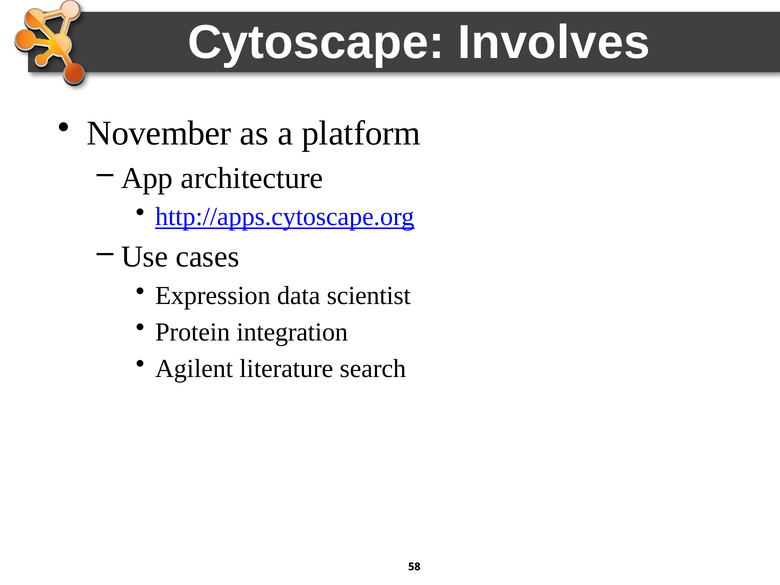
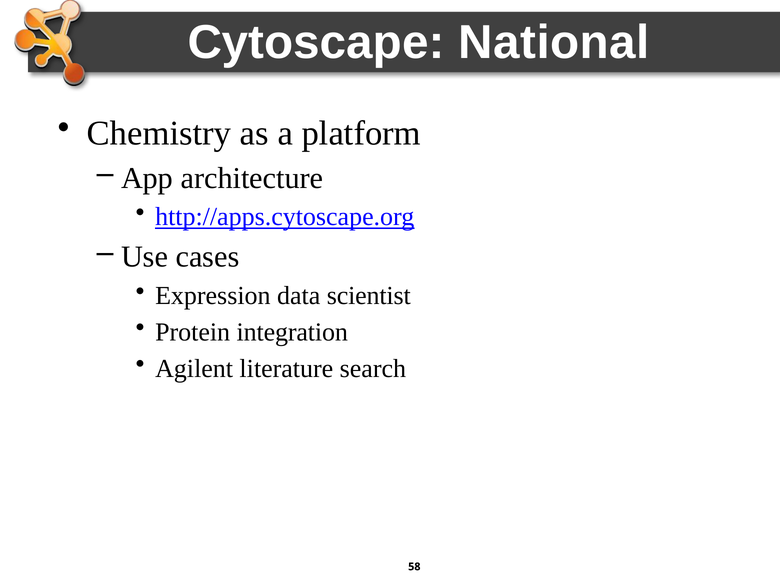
Involves: Involves -> National (554, 43)
November: November -> Chemistry (159, 133)
